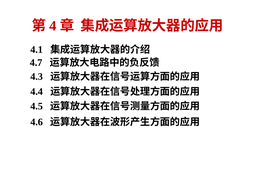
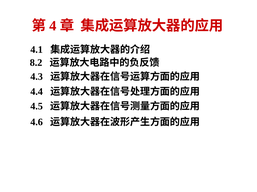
4.7: 4.7 -> 8.2 (36, 63)
